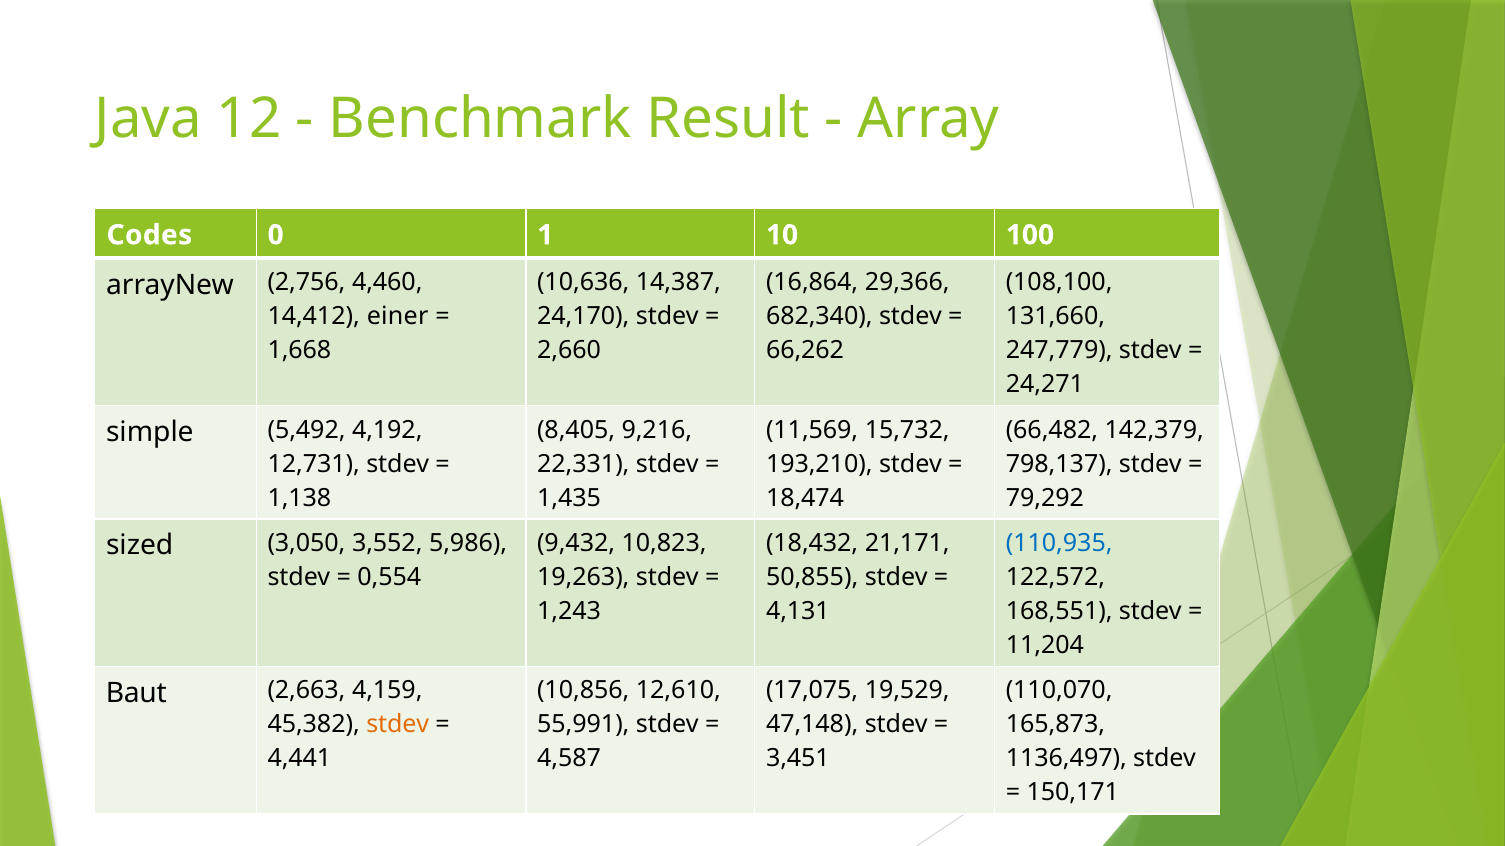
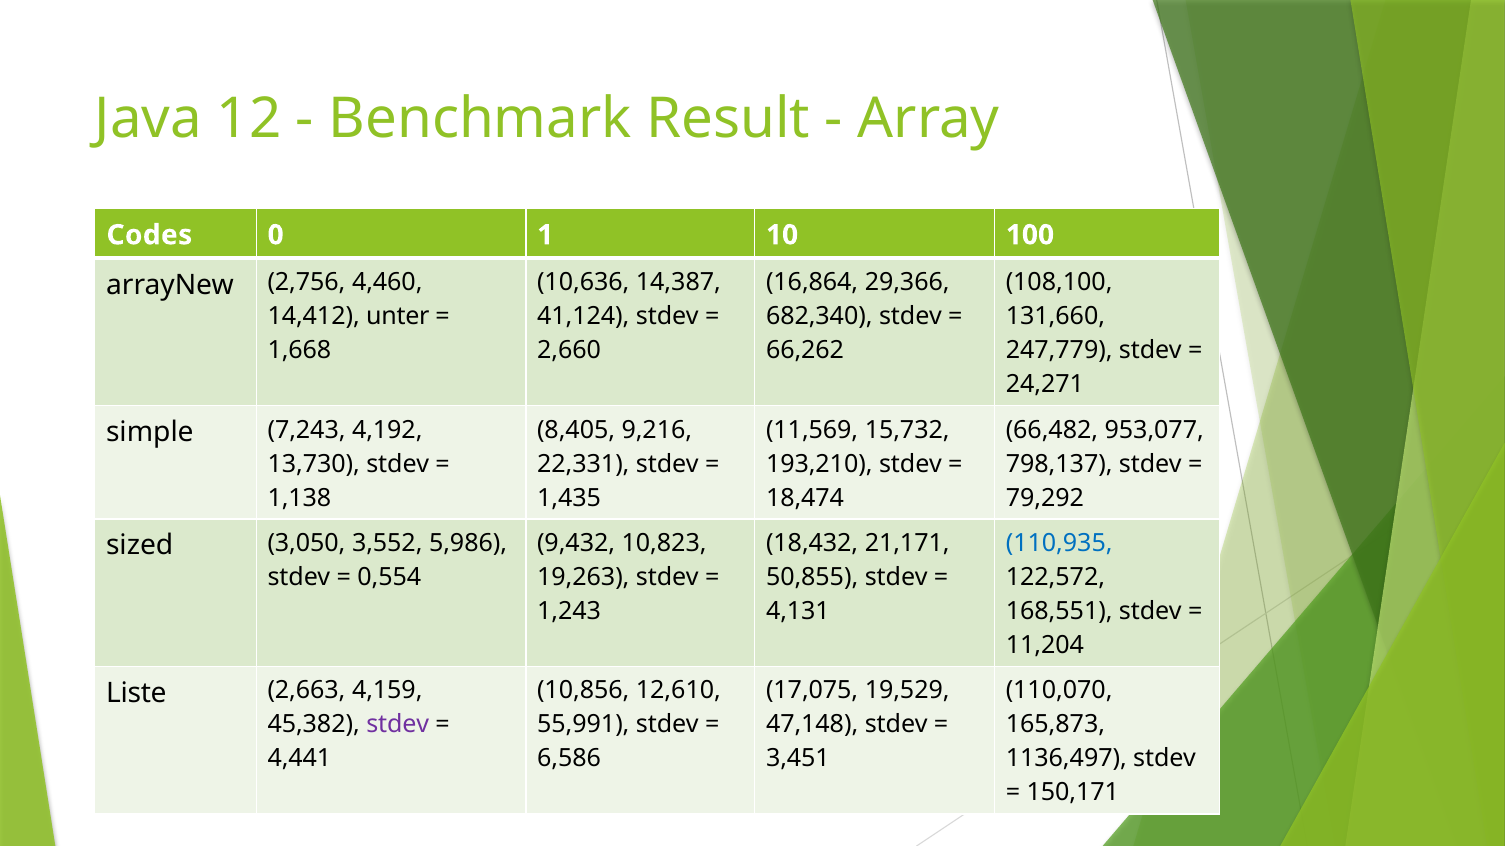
einer: einer -> unter (398, 317)
24,170: 24,170 -> 41,124 (583, 317)
142,379: 142,379 -> 953,077 (1154, 430)
5,492: 5,492 -> 7,243 (307, 430)
12,731: 12,731 -> 13,730 (314, 464)
Baut: Baut -> Liste (136, 693)
stdev colour: orange -> purple (398, 725)
4,587: 4,587 -> 6,586 (569, 759)
